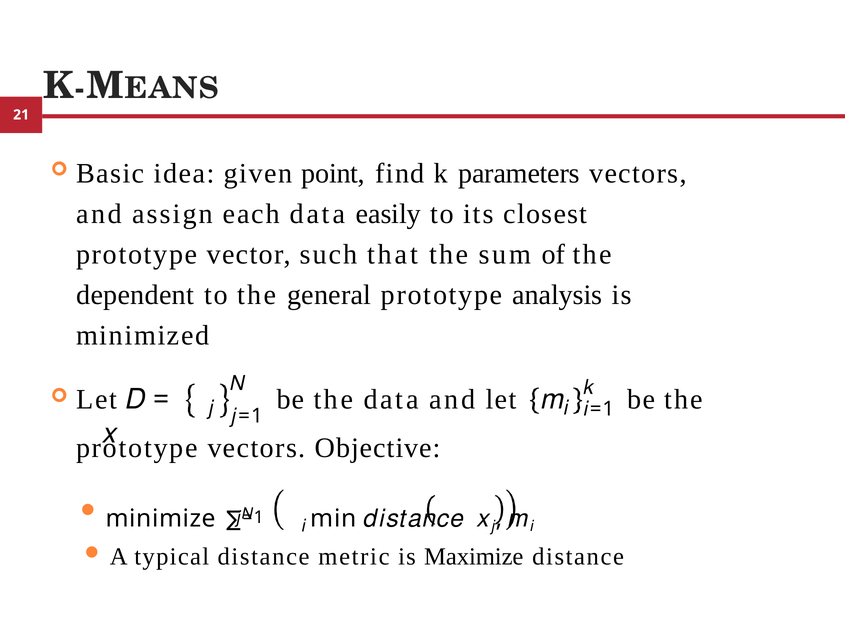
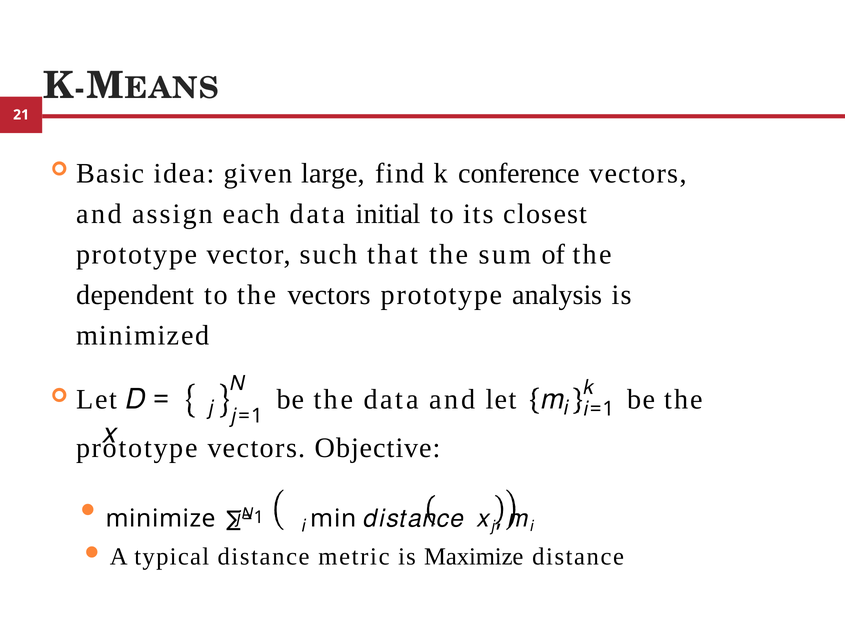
point: point -> large (333, 173)
parameters: parameters -> conference (519, 173)
easily: easily -> initial (388, 214)
the general: general -> vectors (329, 295)
